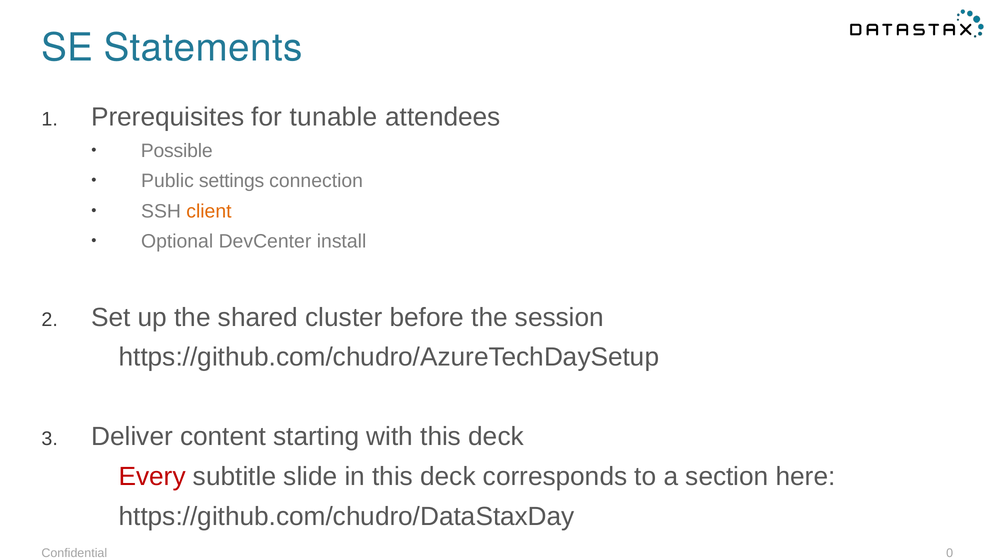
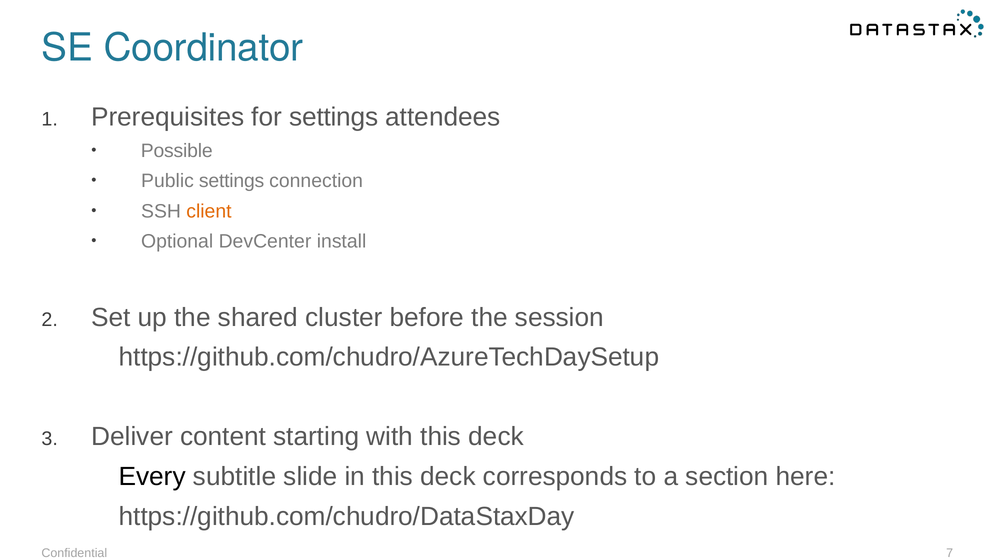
Statements: Statements -> Coordinator (203, 48)
for tunable: tunable -> settings (334, 117)
Every colour: red -> black (152, 477)
0: 0 -> 7 (950, 553)
